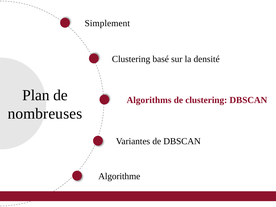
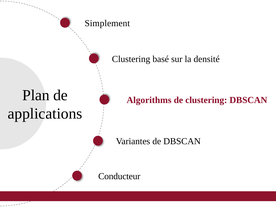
nombreuses: nombreuses -> applications (45, 114)
Algorithme: Algorithme -> Conducteur (119, 176)
